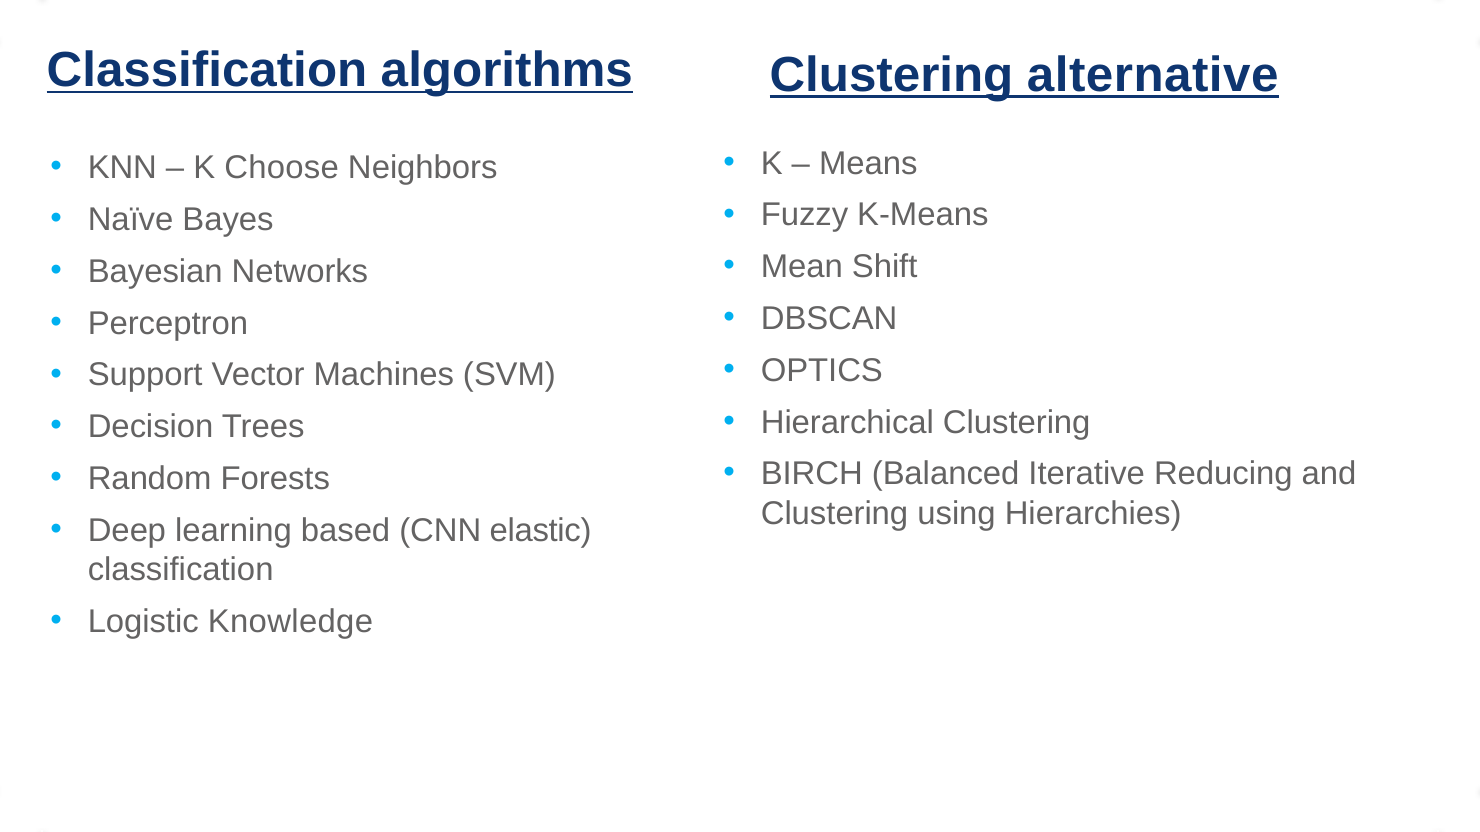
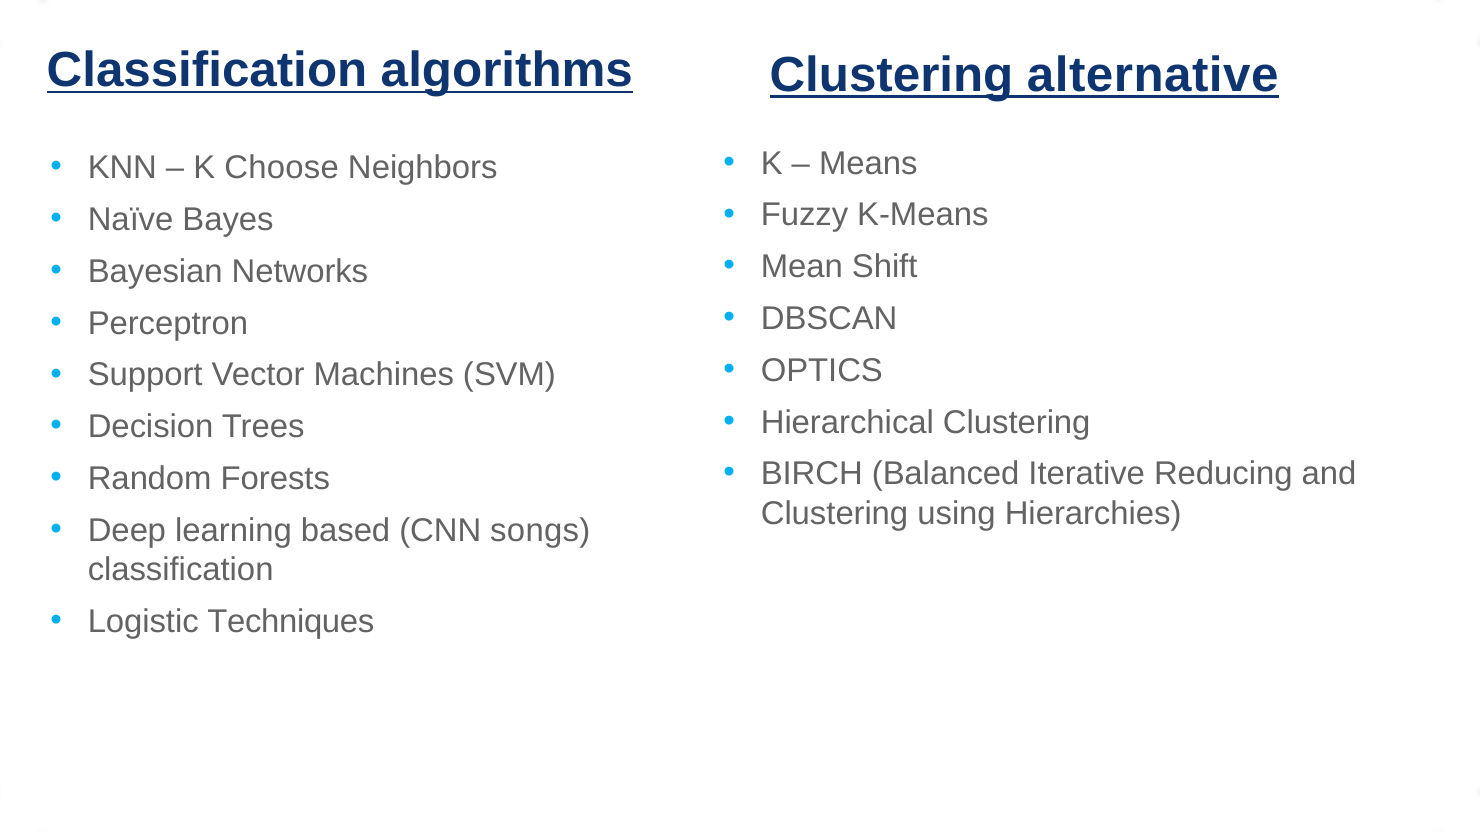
elastic: elastic -> songs (540, 531)
Knowledge: Knowledge -> Techniques (291, 622)
